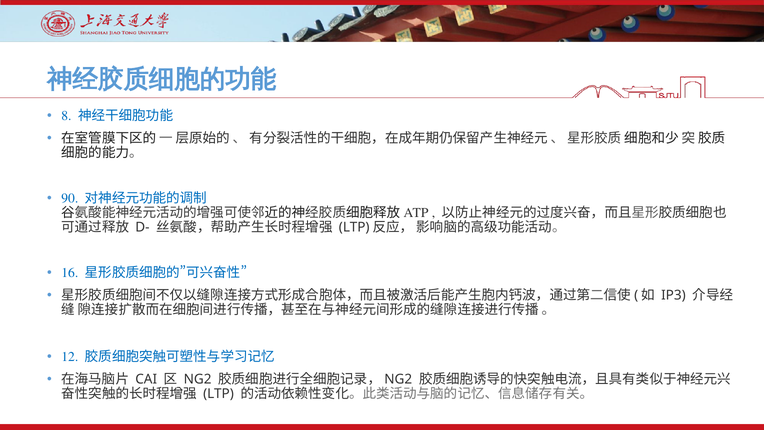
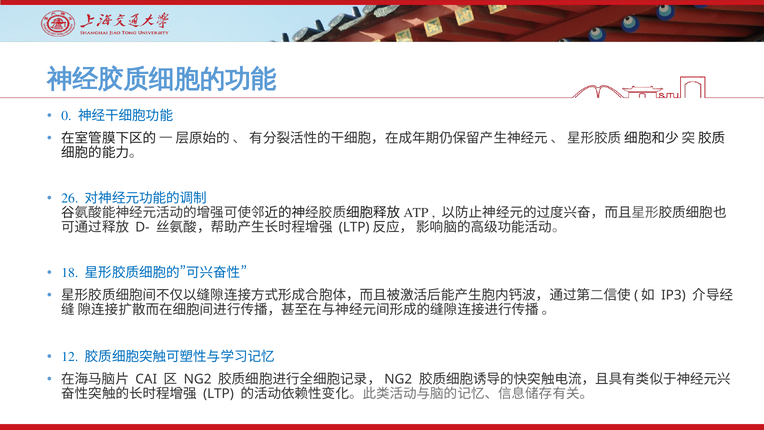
8: 8 -> 0 (66, 116)
90: 90 -> 26 (70, 198)
16: 16 -> 18 (70, 272)
